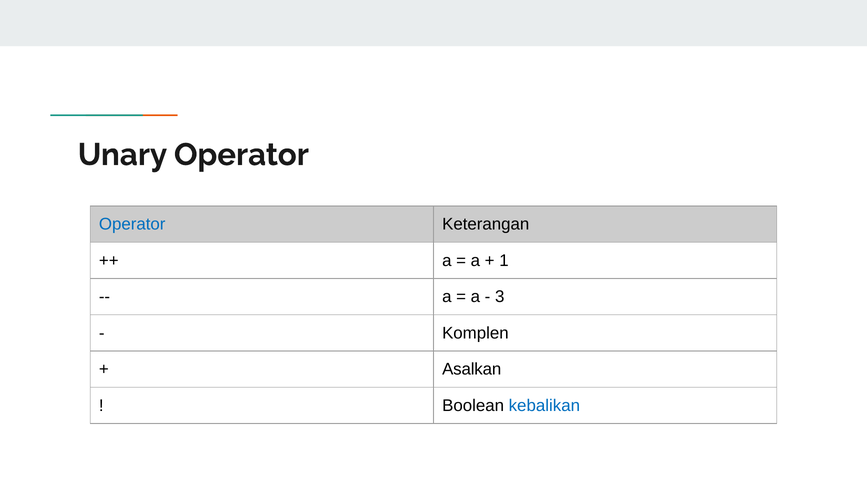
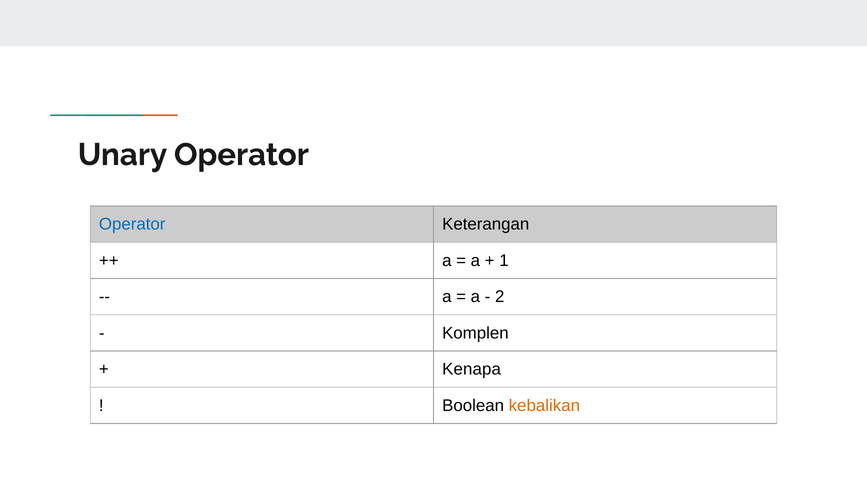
3: 3 -> 2 (500, 297)
Asalkan: Asalkan -> Kenapa (472, 369)
kebalikan colour: blue -> orange (544, 405)
